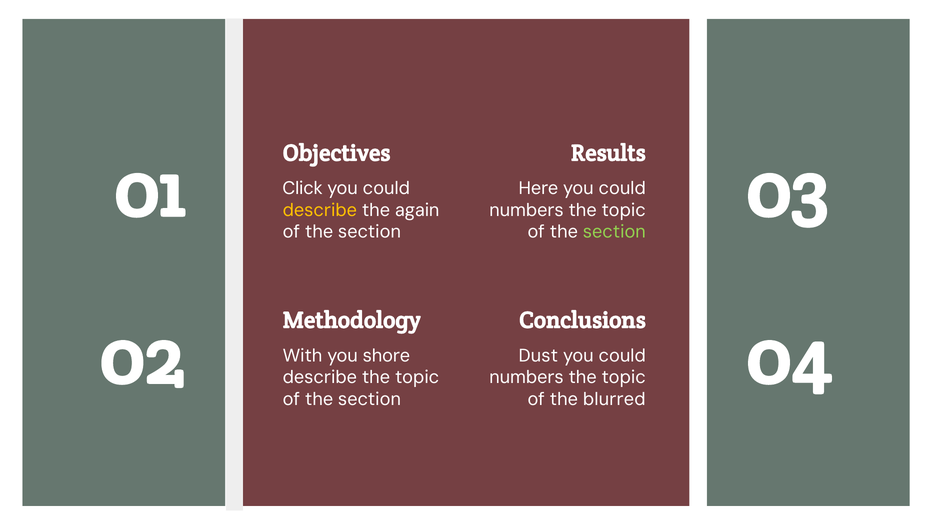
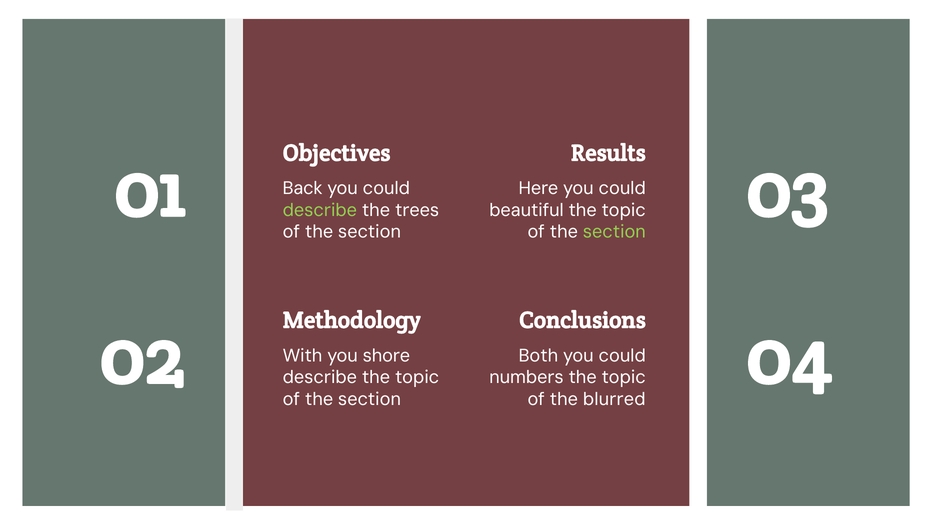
Click: Click -> Back (303, 188)
describe colour: yellow -> light green (320, 210)
again: again -> trees (417, 210)
numbers: numbers -> beautiful (526, 210)
Dust: Dust -> Both (538, 355)
